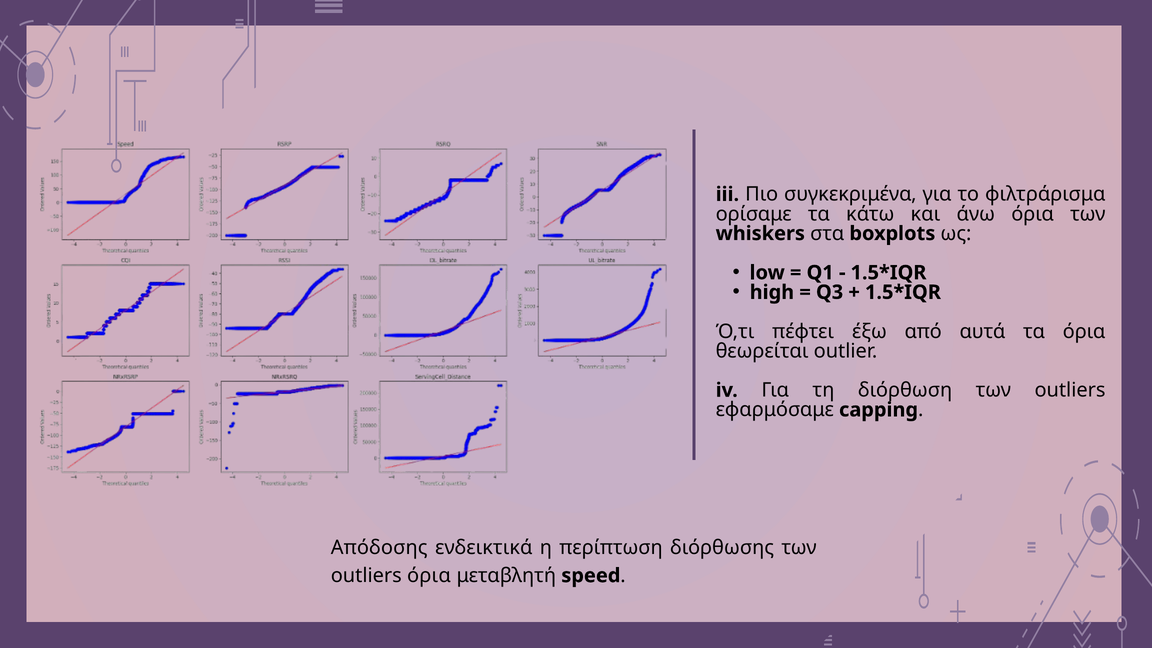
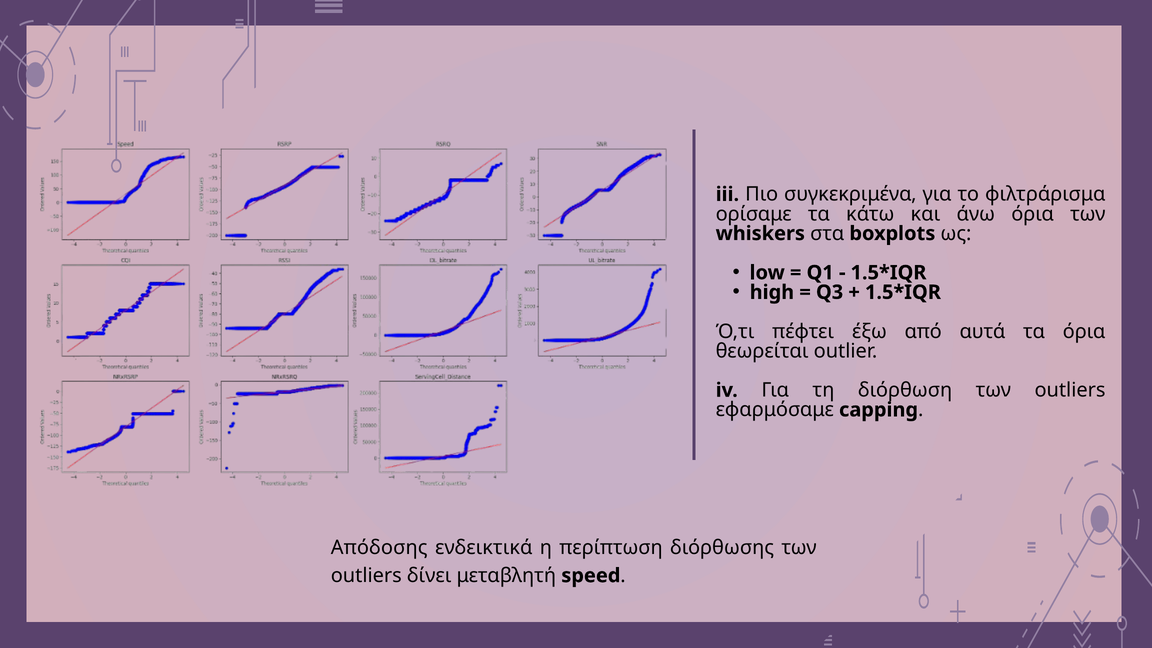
outliers όρια: όρια -> δίνει (429, 576)
